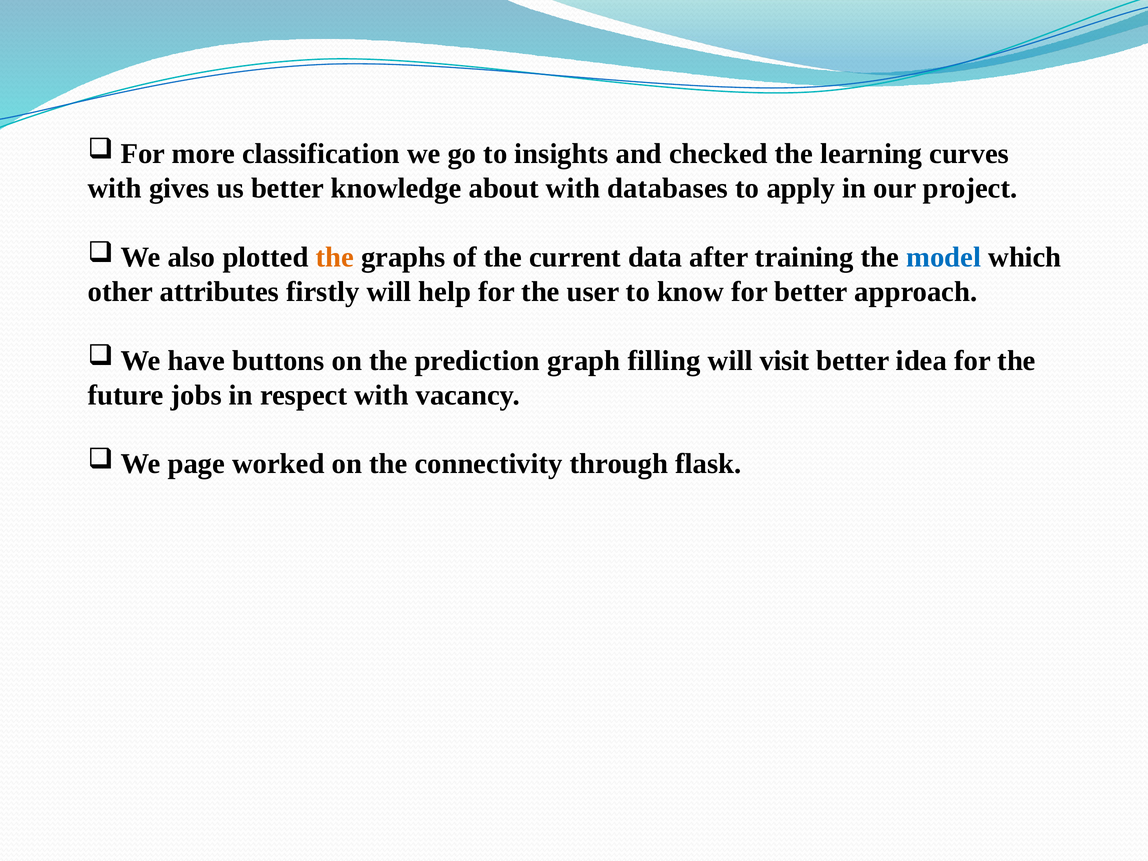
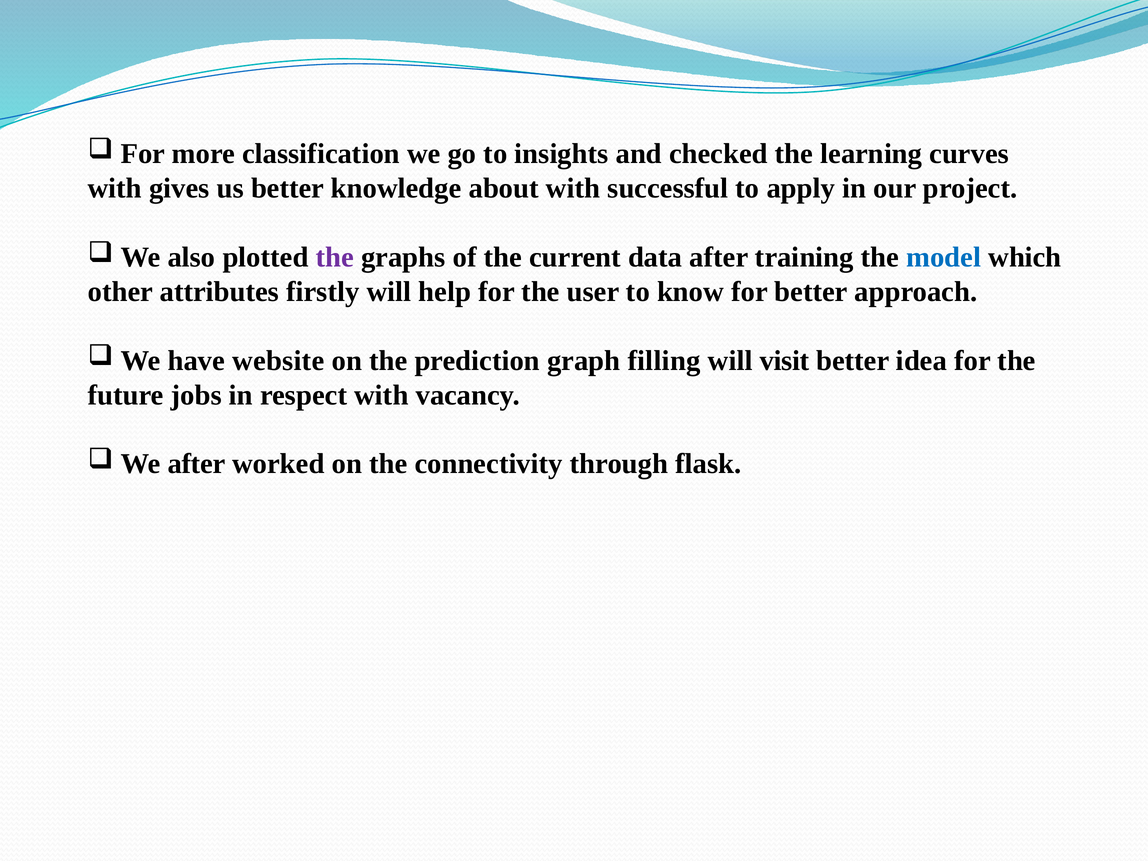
databases: databases -> successful (668, 188)
the colour: orange -> purple (335, 257)
buttons: buttons -> website (278, 361)
We page: page -> after (196, 464)
